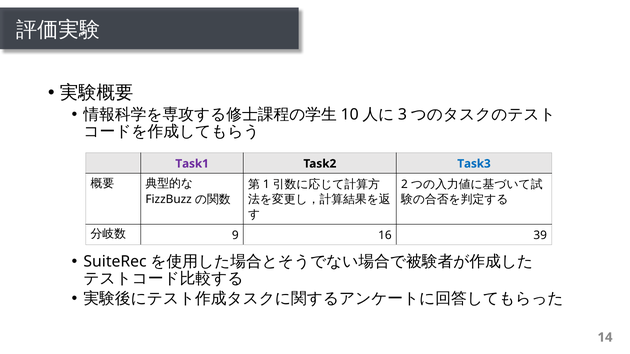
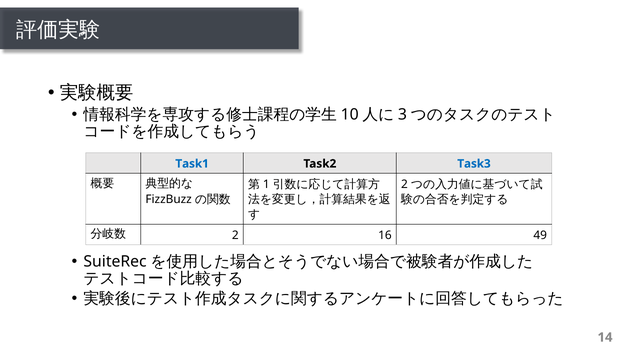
Task1 colour: purple -> blue (192, 164)
9: 9 -> 2 (235, 235)
39: 39 -> 49 (540, 235)
